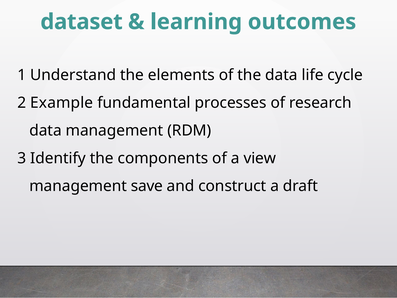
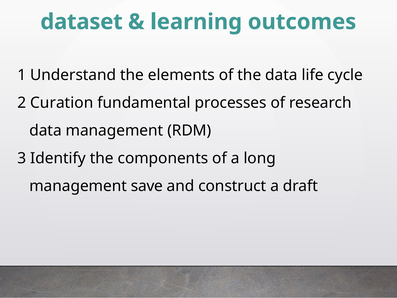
Example: Example -> Curation (62, 103)
view: view -> long (260, 158)
